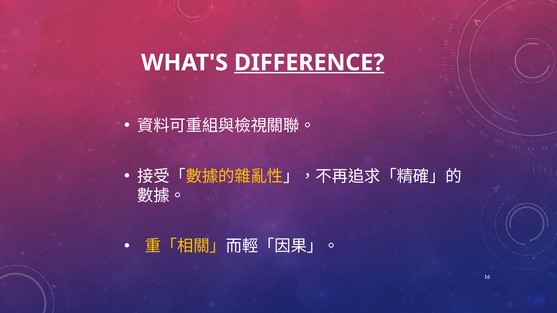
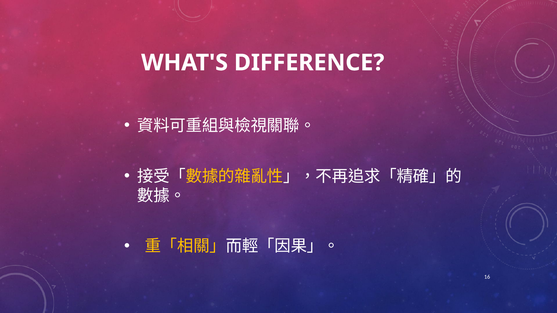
DIFFERENCE underline: present -> none (309, 63)
